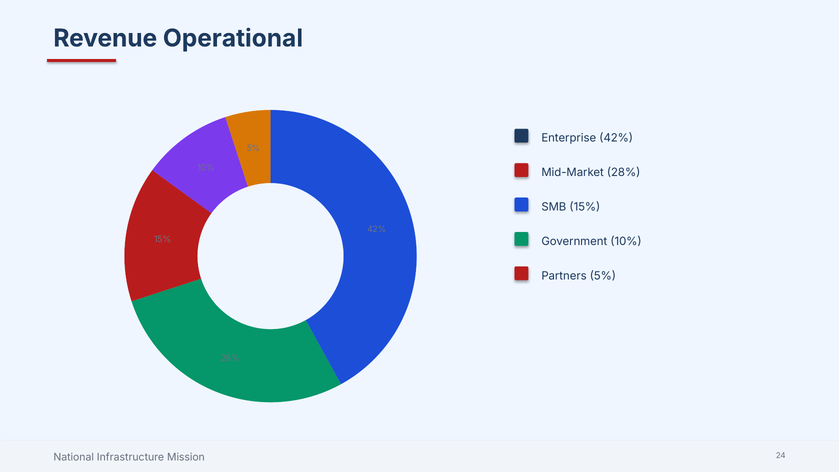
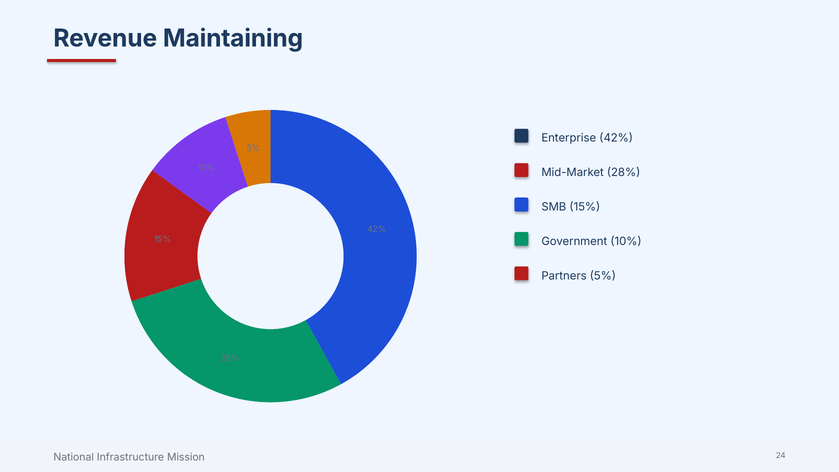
Operational: Operational -> Maintaining (233, 38)
